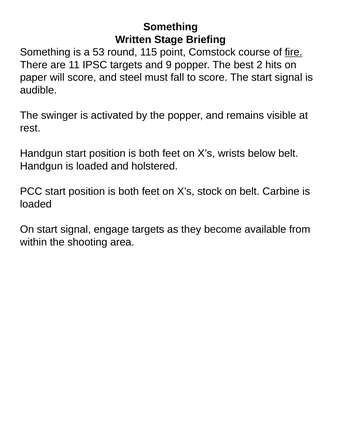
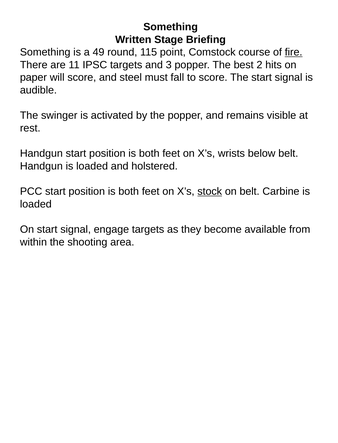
53: 53 -> 49 (99, 52)
9: 9 -> 3 (169, 65)
stock underline: none -> present (210, 192)
